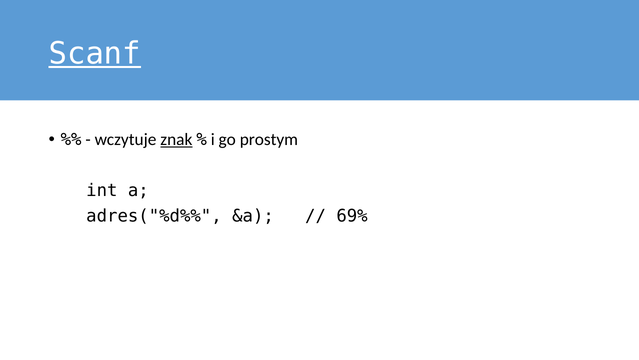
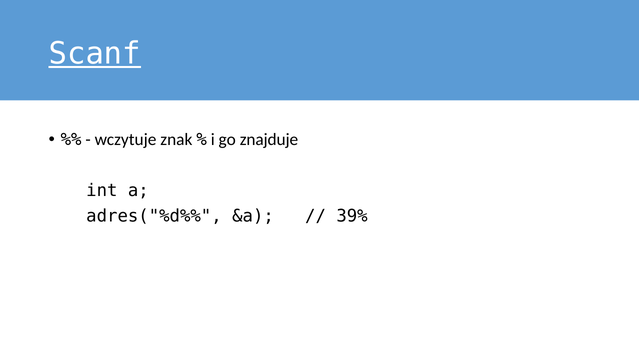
znak underline: present -> none (176, 139)
prostym: prostym -> znajduje (269, 139)
69%: 69% -> 39% (352, 216)
